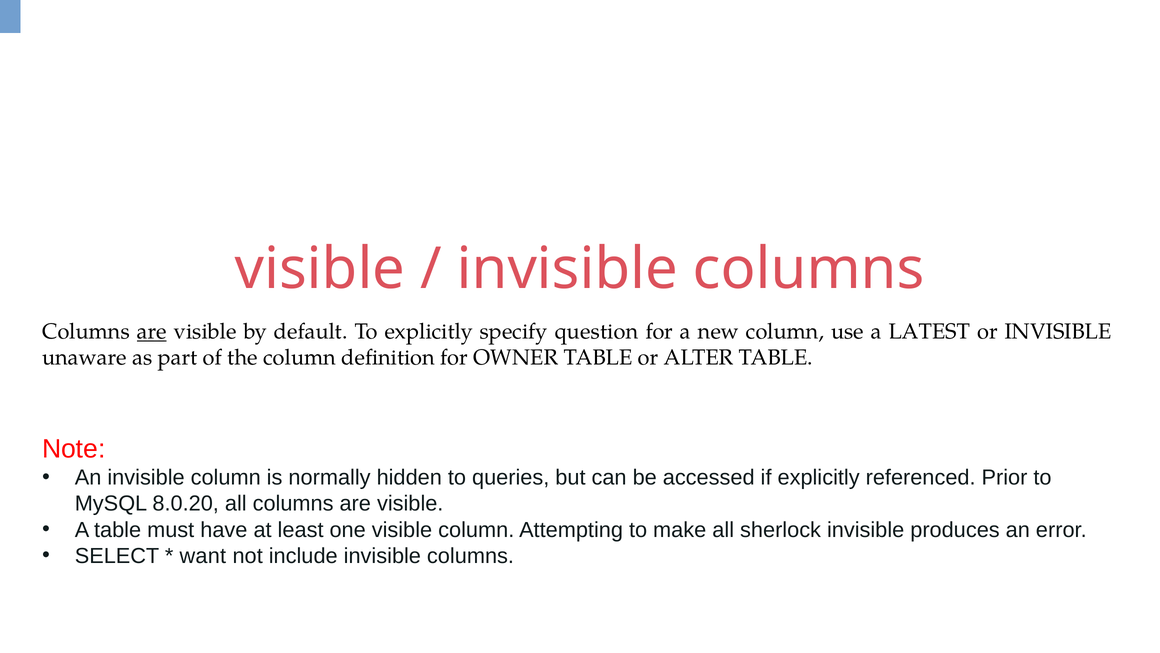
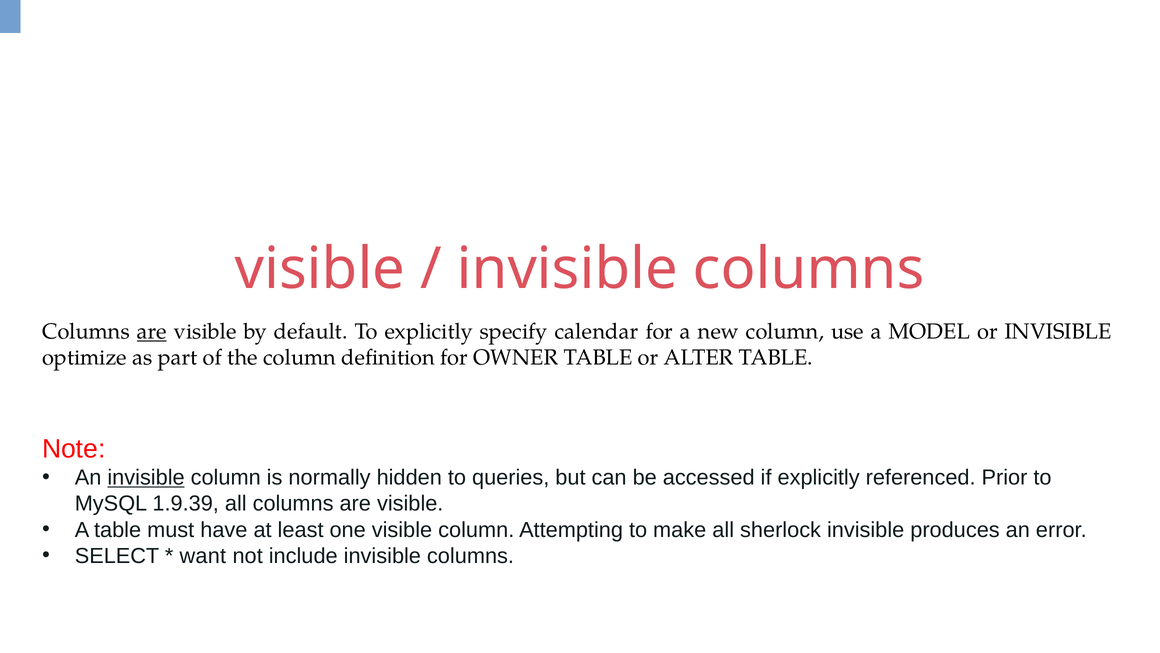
question: question -> calendar (597, 331)
LATEST: LATEST -> MODEL (929, 331)
unaware: unaware -> optimize (85, 357)
invisible underline: none -> present (146, 477)
8.0.20: 8.0.20 -> 1.9.39 (186, 503)
